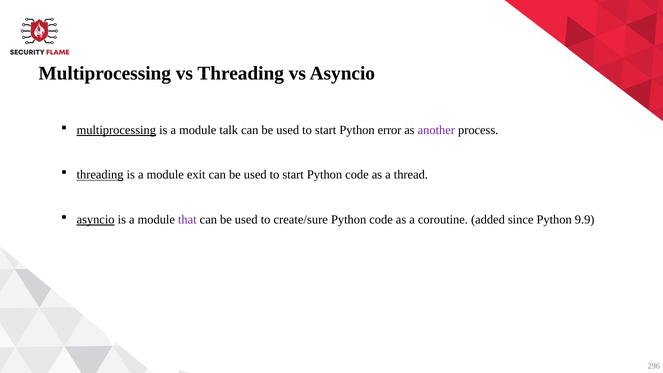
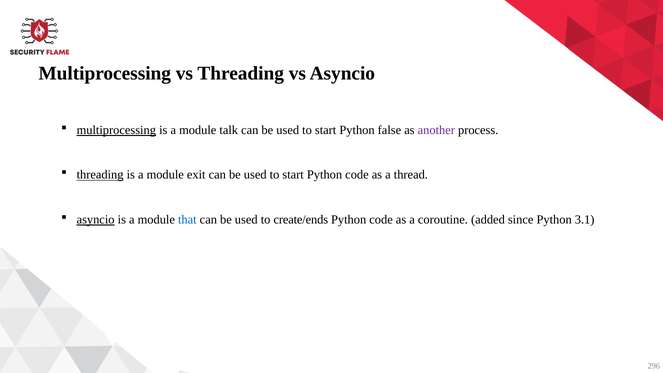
error: error -> false (389, 130)
that colour: purple -> blue (187, 220)
create/sure: create/sure -> create/ends (301, 220)
9.9: 9.9 -> 3.1 (585, 220)
